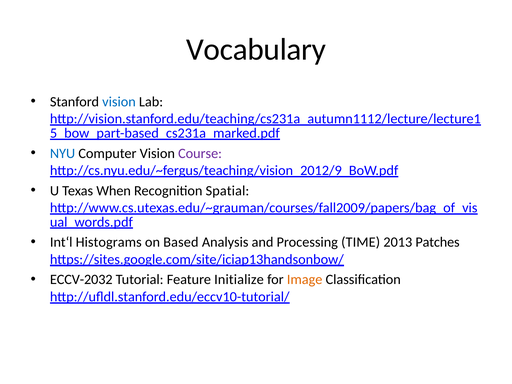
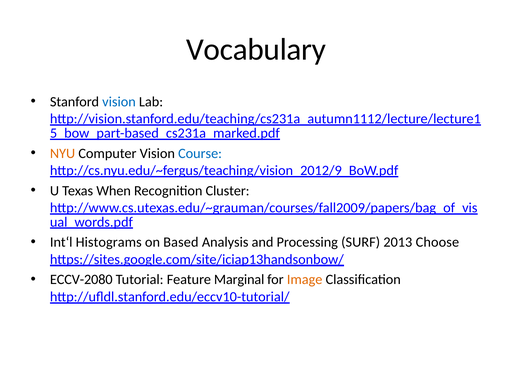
NYU colour: blue -> orange (63, 153)
Course colour: purple -> blue (200, 153)
Spatial: Spatial -> Cluster (228, 191)
TIME: TIME -> SURF (361, 242)
Patches: Patches -> Choose (437, 242)
ECCV-2032: ECCV-2032 -> ECCV-2080 (81, 280)
Initialize: Initialize -> Marginal (239, 280)
